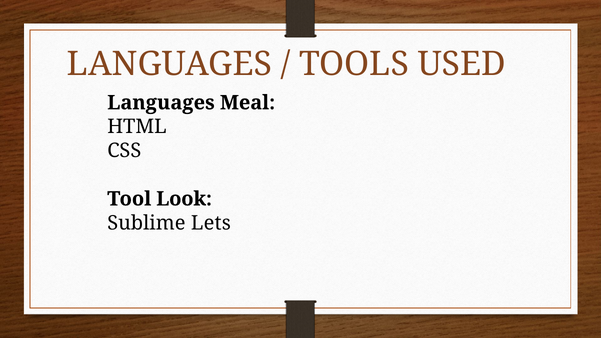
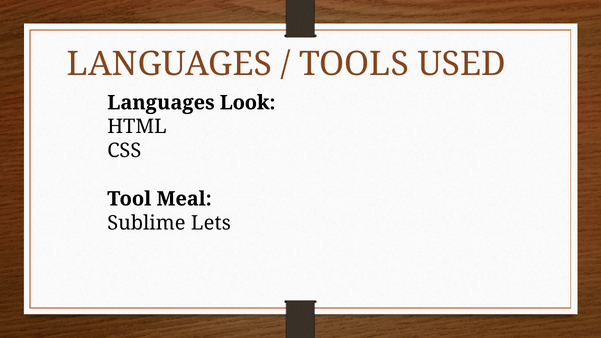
Meal: Meal -> Look (248, 103)
Look: Look -> Meal (184, 199)
